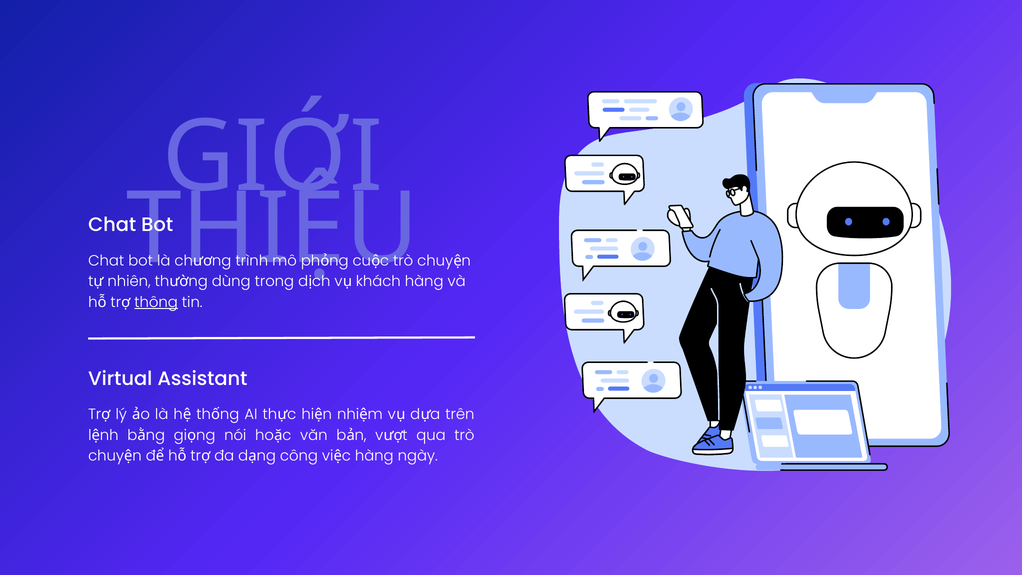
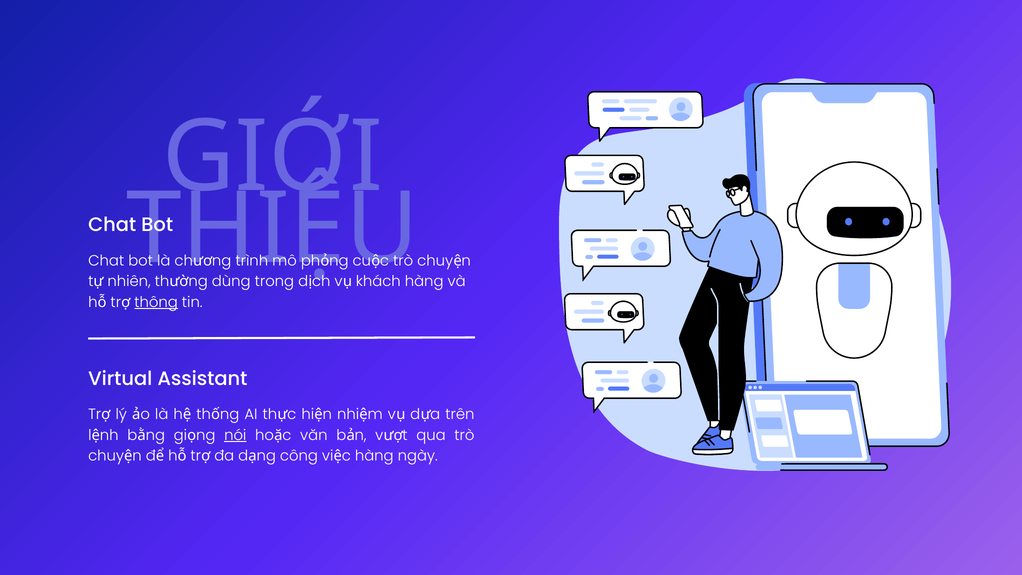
nói underline: none -> present (235, 435)
